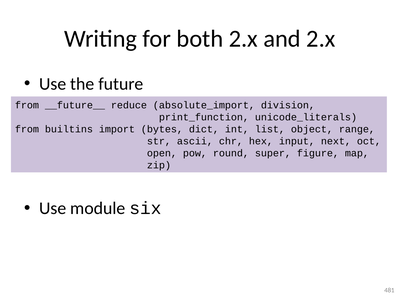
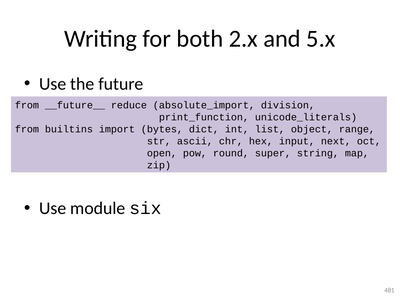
and 2.x: 2.x -> 5.x (321, 39)
figure: figure -> string (318, 153)
